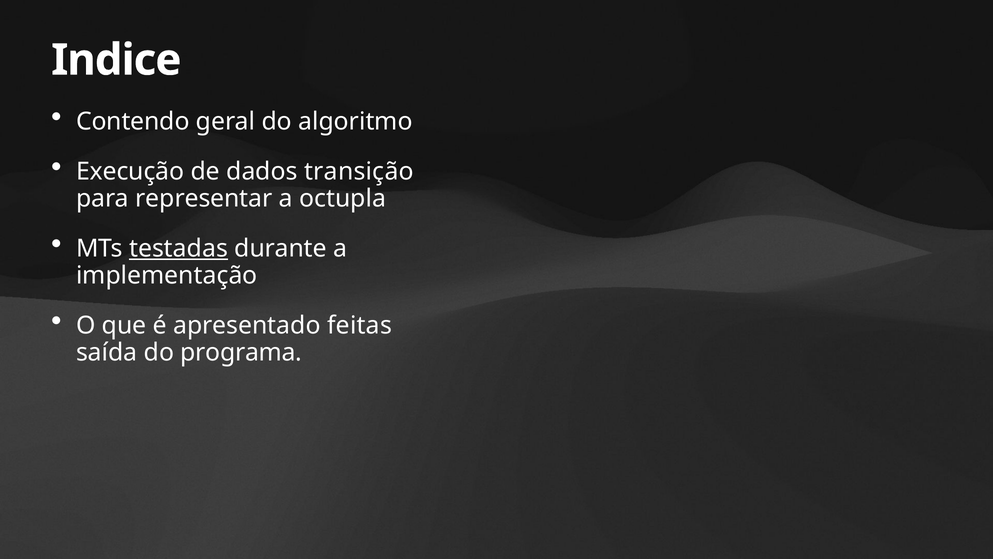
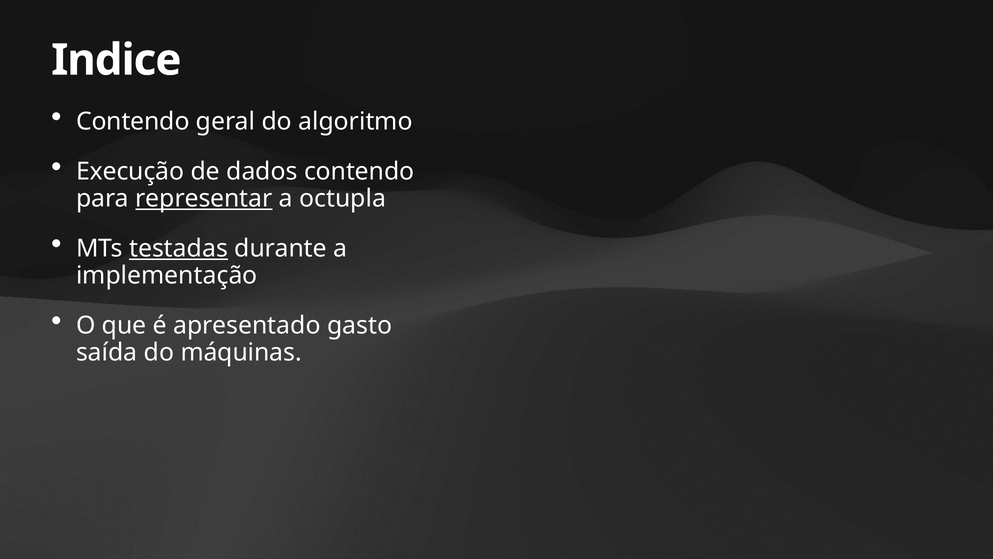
dados transição: transição -> contendo (359, 171)
representar underline: none -> present (204, 198)
feitas: feitas -> gasto (360, 325)
programa: programa -> máquinas (241, 352)
